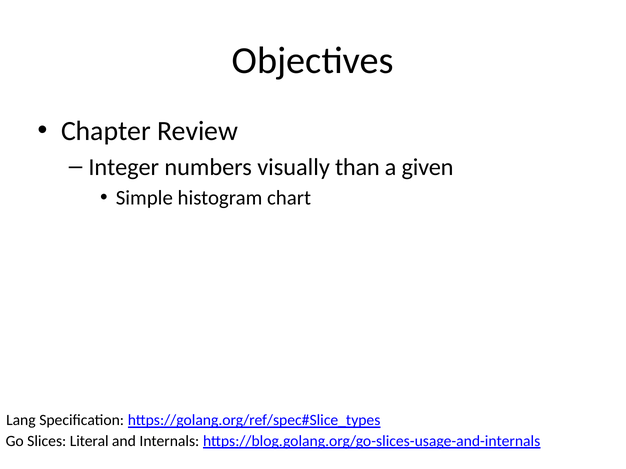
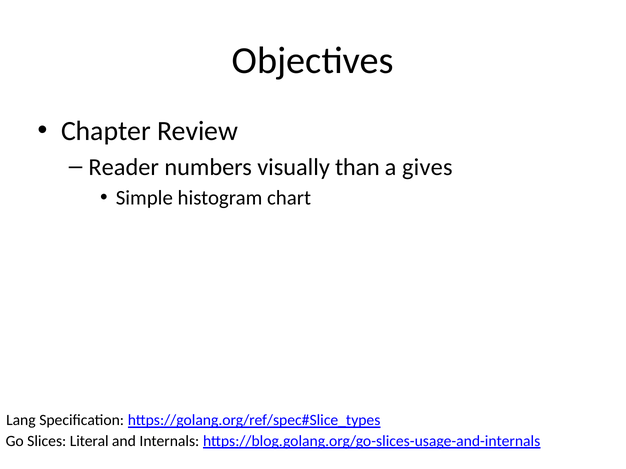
Integer: Integer -> Reader (124, 167)
given: given -> gives (427, 167)
